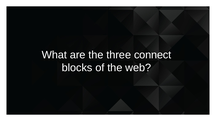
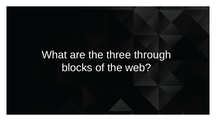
connect: connect -> through (153, 55)
